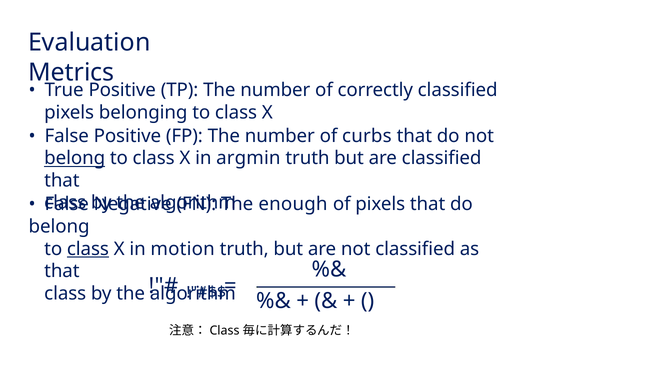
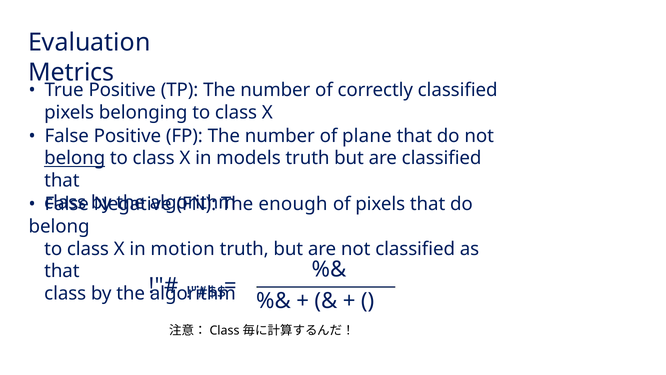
curbs: curbs -> plane (367, 136)
argmin: argmin -> models (248, 158)
class underline: present -> none (88, 249)
